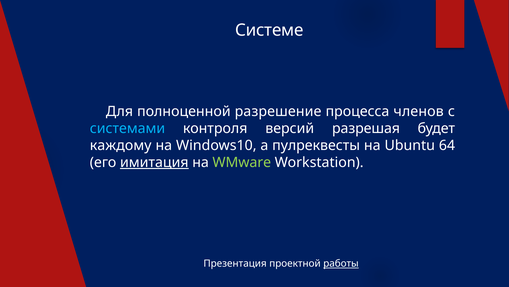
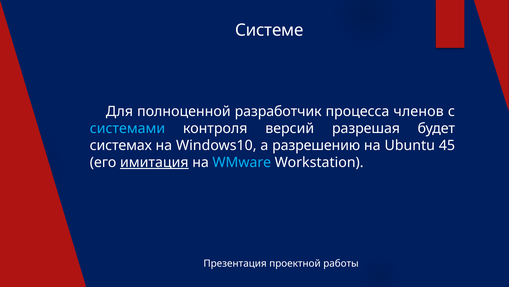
разрешение: разрешение -> разработчик (278, 111)
каждому: каждому -> системах (121, 145)
пулреквесты: пулреквесты -> разрешению (316, 145)
64: 64 -> 45 (447, 145)
WMware colour: light green -> light blue (242, 162)
работы underline: present -> none (341, 263)
